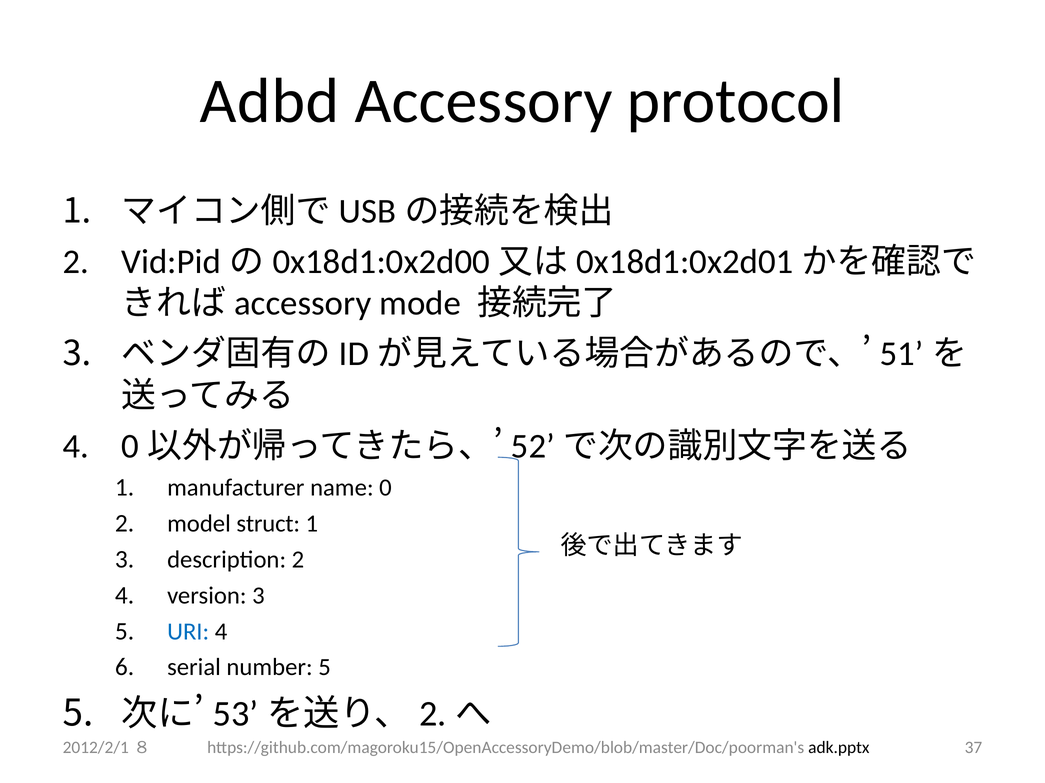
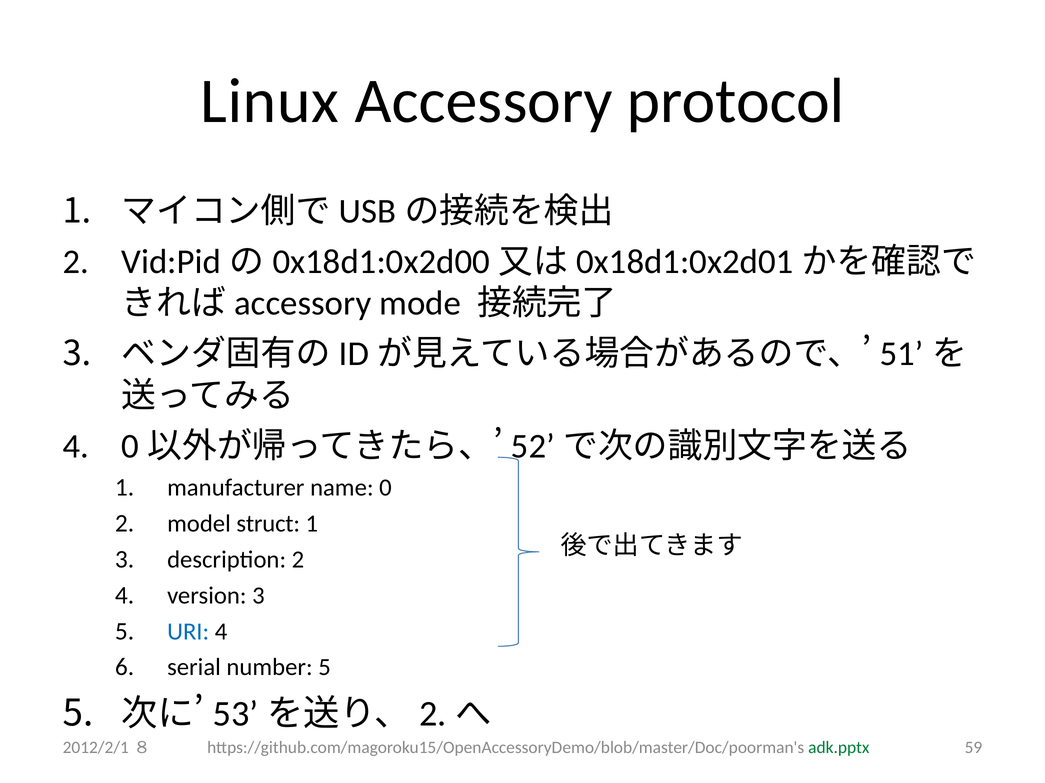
Adbd: Adbd -> Linux (270, 101)
adk.pptx colour: black -> green (839, 748)
37: 37 -> 59 (973, 748)
